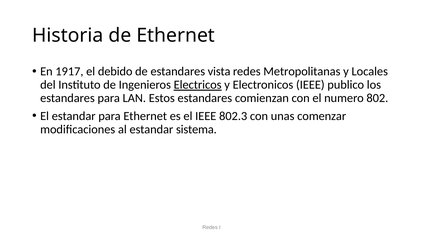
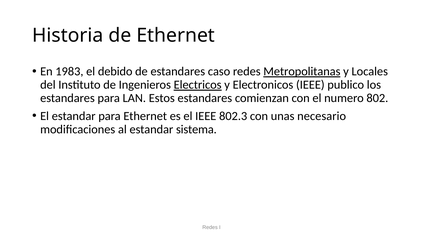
1917: 1917 -> 1983 (69, 72)
vista: vista -> caso (219, 72)
Metropolitanas underline: none -> present (302, 72)
comenzar: comenzar -> necesario (322, 116)
